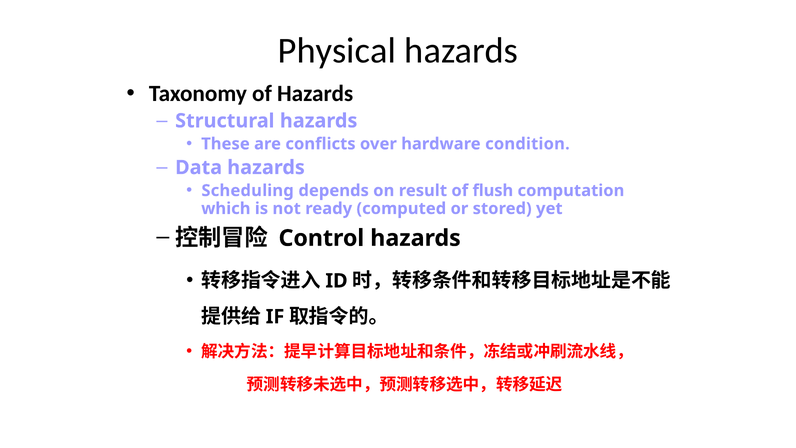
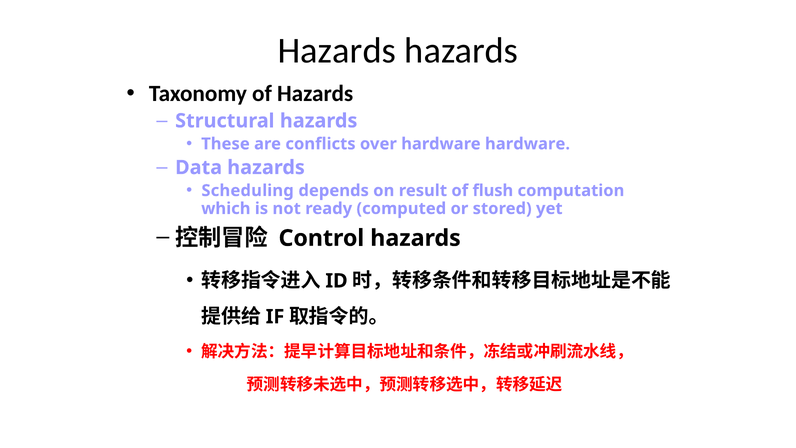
Physical: Physical -> Hazards (337, 51)
hardware condition: condition -> hardware (527, 144)
